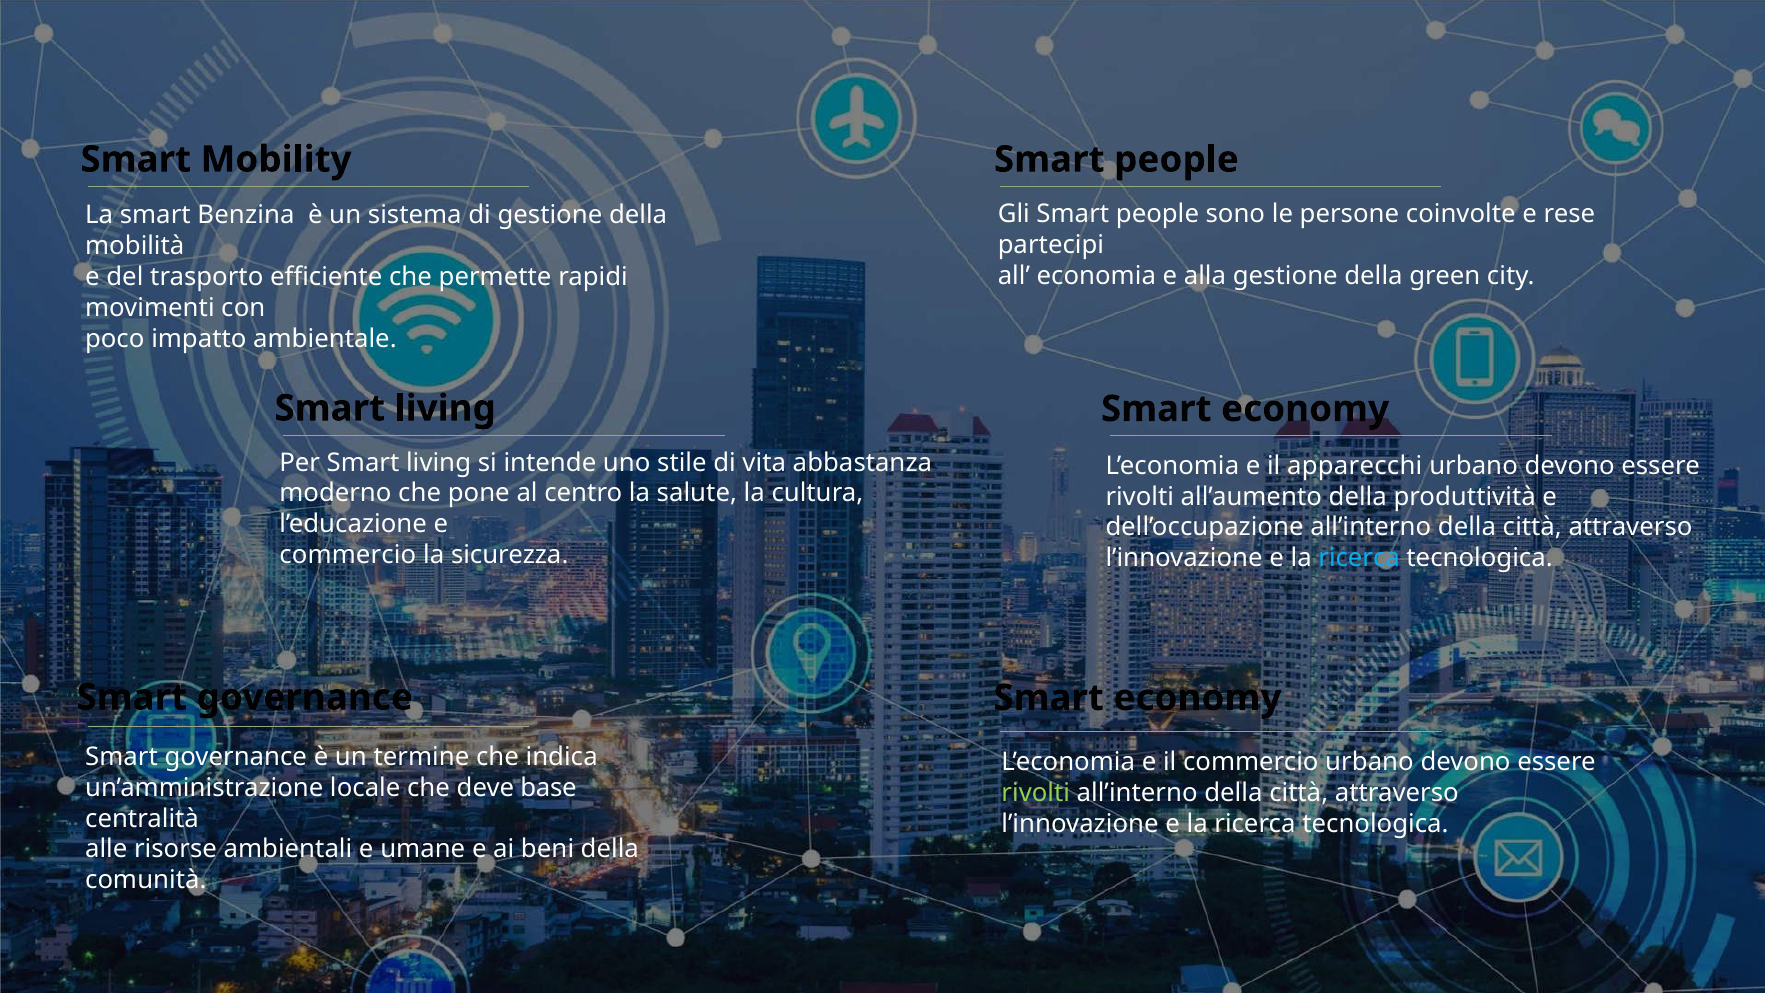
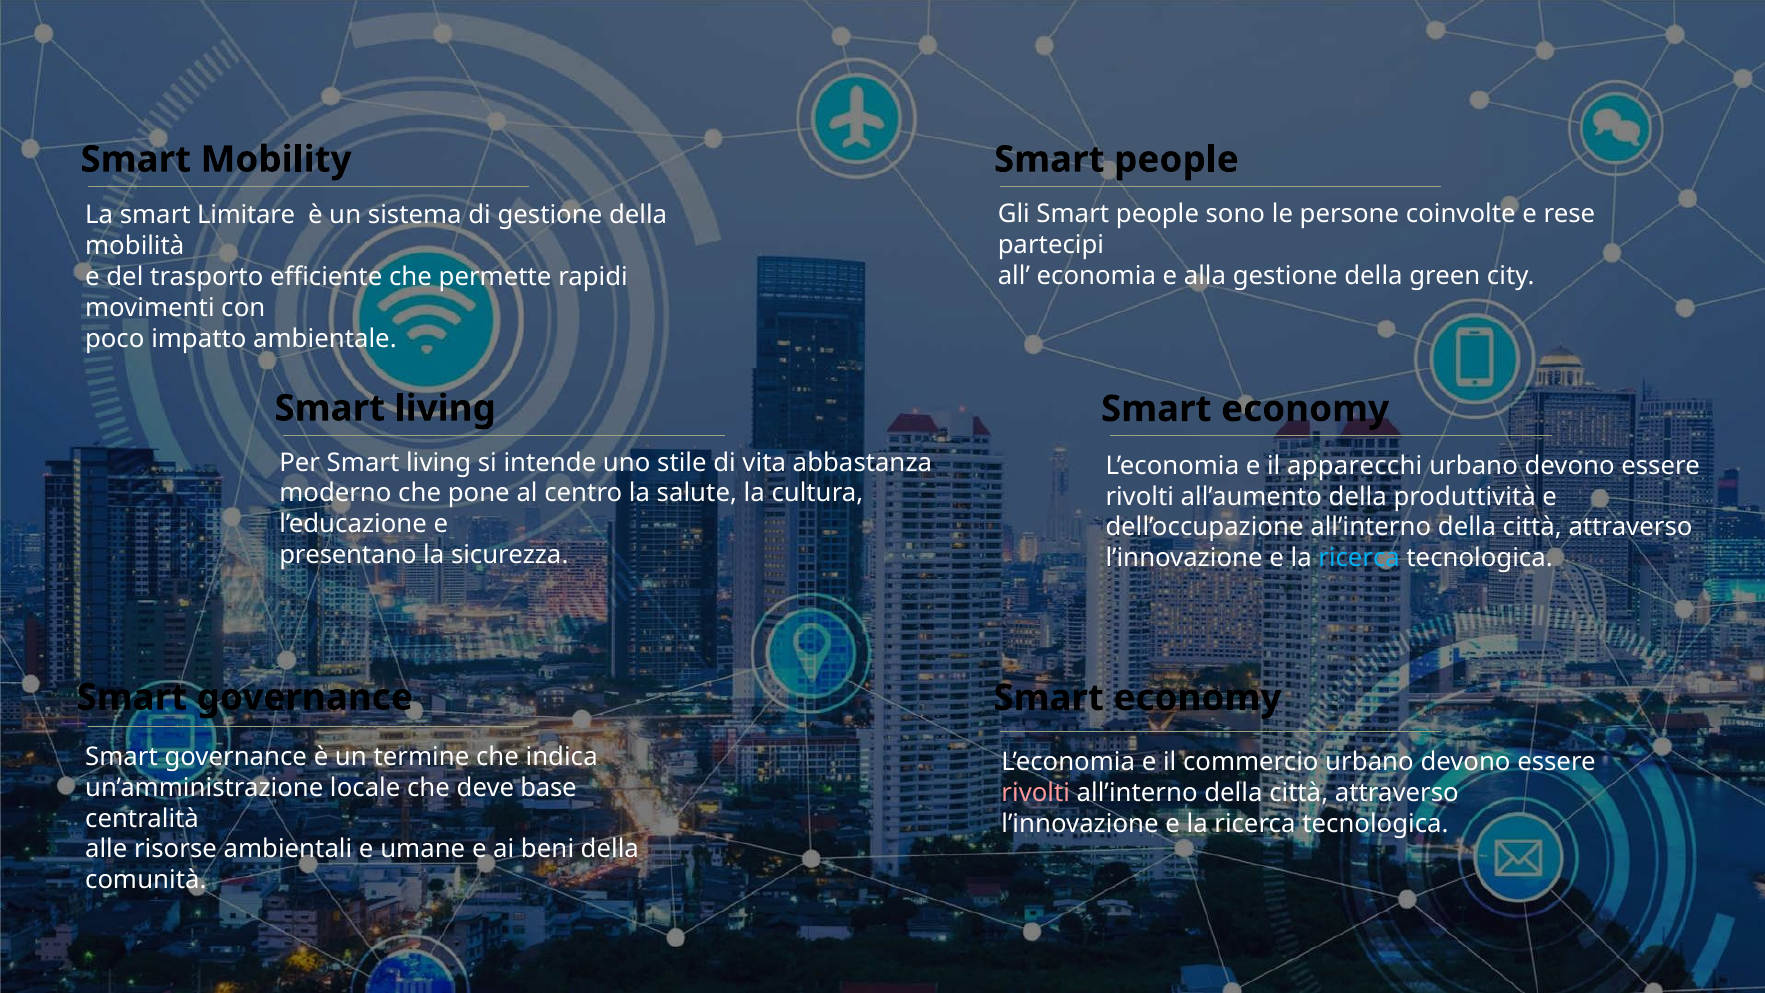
Benzina: Benzina -> Limitare (246, 215)
commercio: commercio -> presentano (348, 555)
rivolti colour: light green -> pink (1036, 793)
